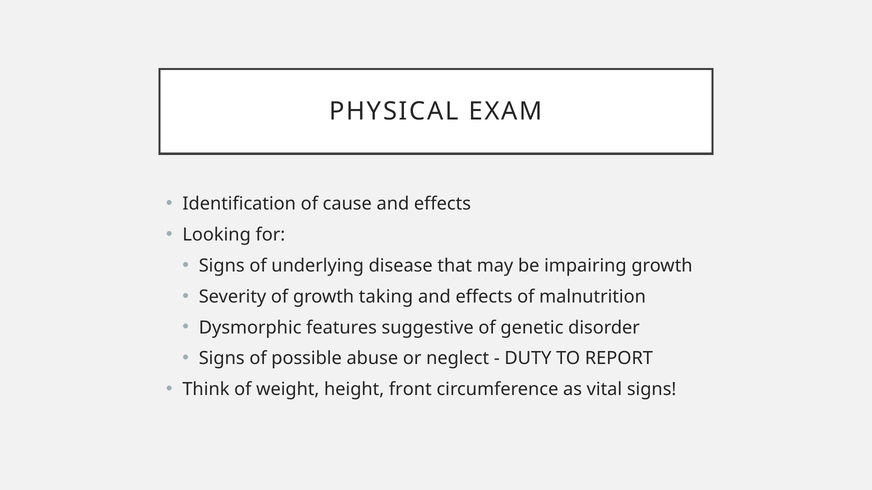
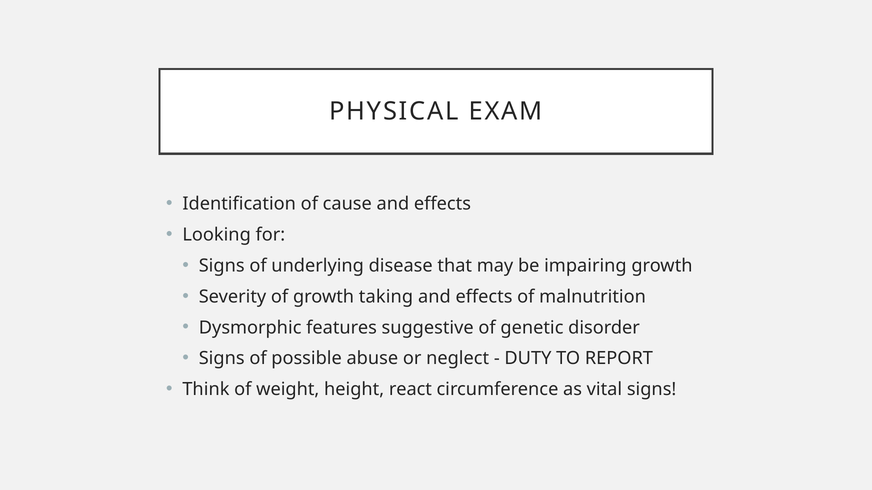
front: front -> react (410, 390)
